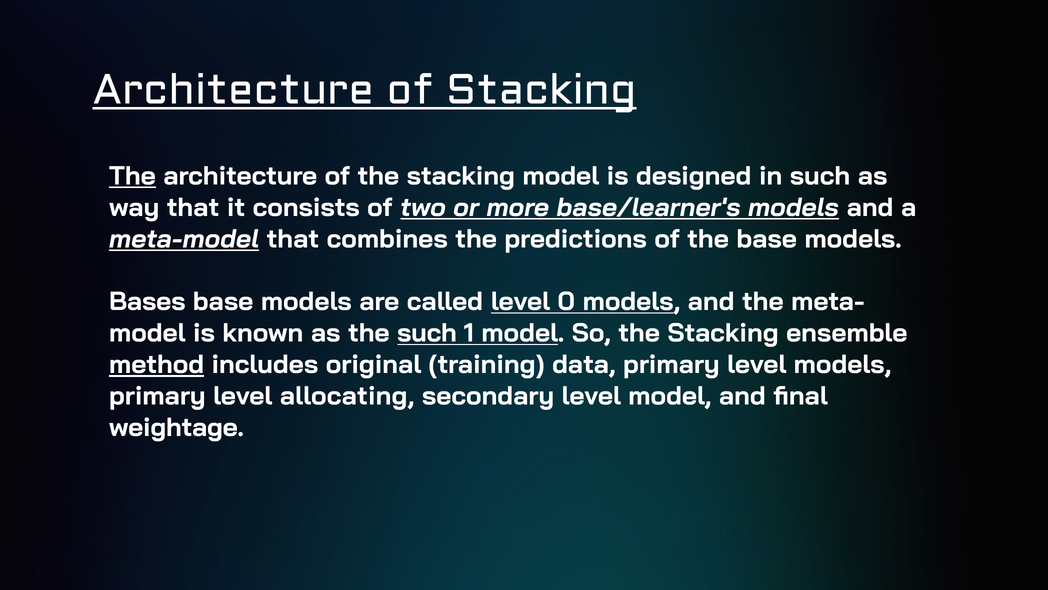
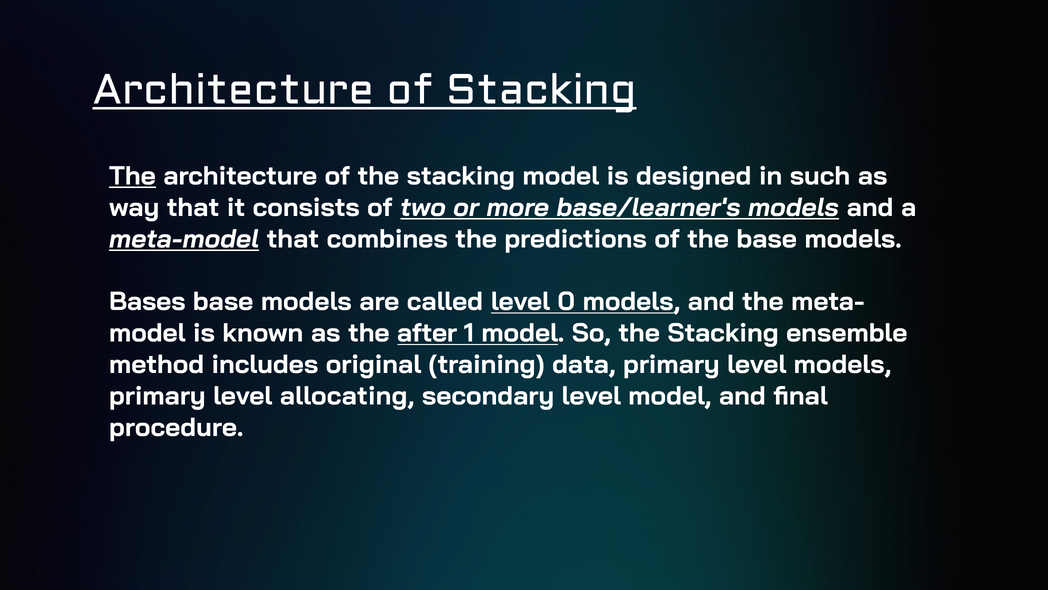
the such: such -> after (427, 333)
method underline: present -> none (157, 364)
weightage: weightage -> procedure (176, 427)
